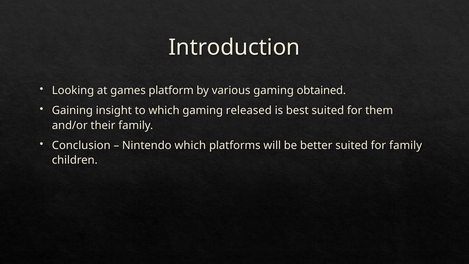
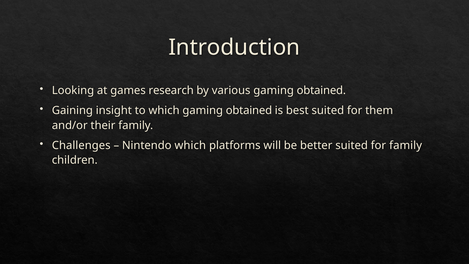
platform: platform -> research (171, 91)
which gaming released: released -> obtained (249, 111)
Conclusion: Conclusion -> Challenges (81, 145)
